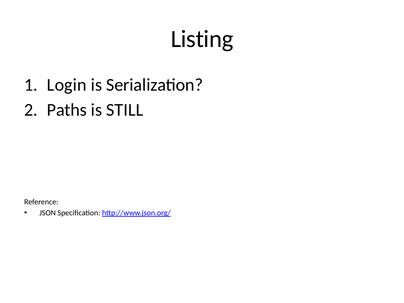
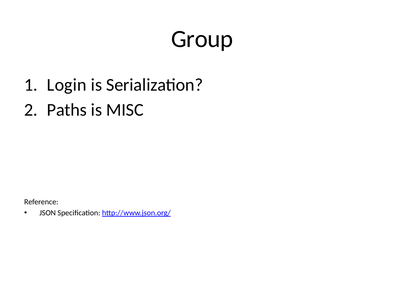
Listing: Listing -> Group (202, 39)
STILL: STILL -> MISC (125, 110)
